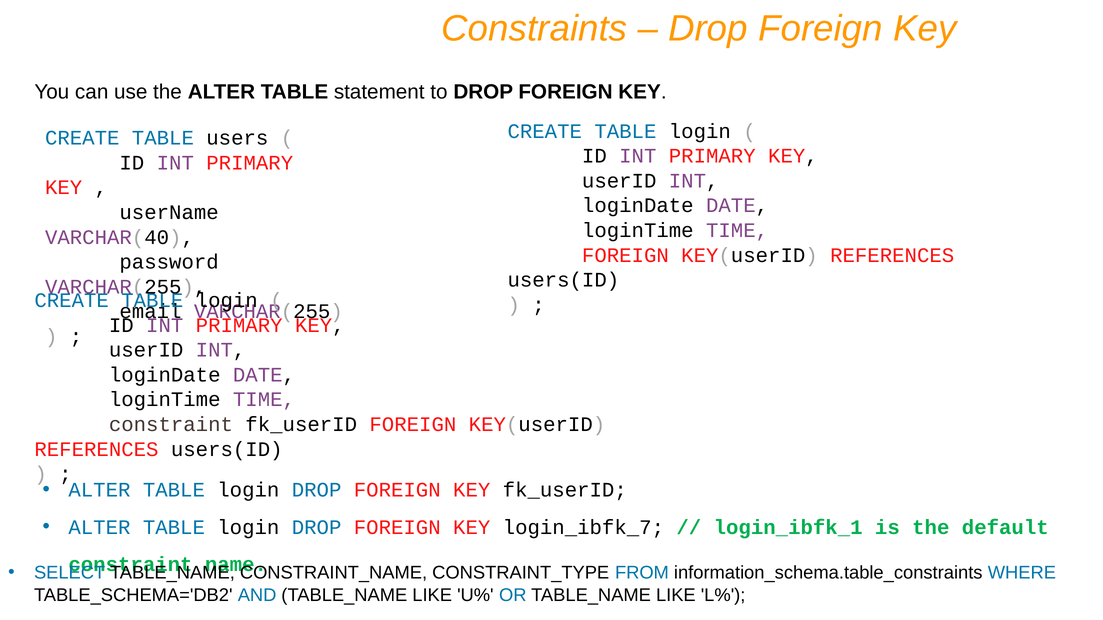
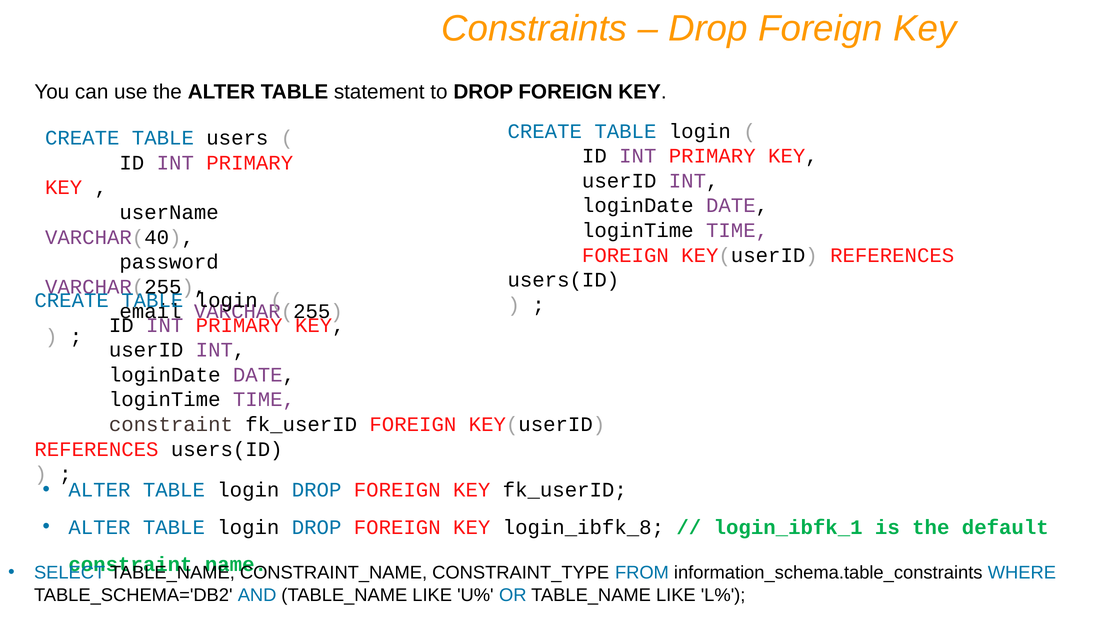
login_ibfk_7: login_ibfk_7 -> login_ibfk_8 (583, 528)
